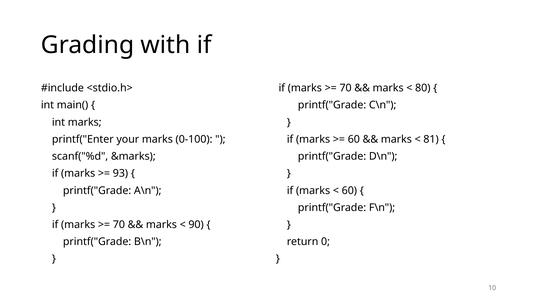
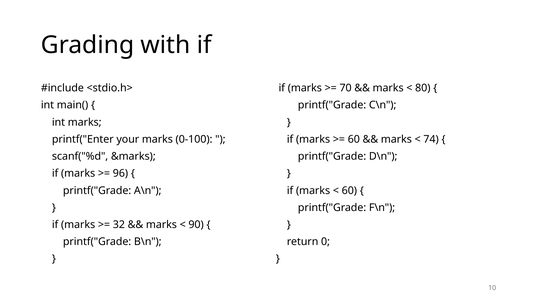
81: 81 -> 74 (431, 139)
93: 93 -> 96 (120, 173)
70: 70 -> 32 (119, 225)
